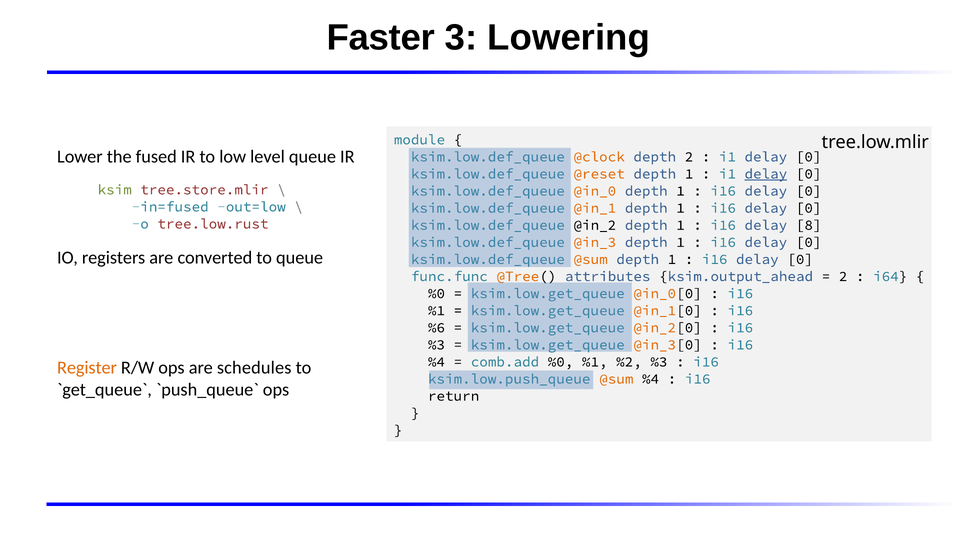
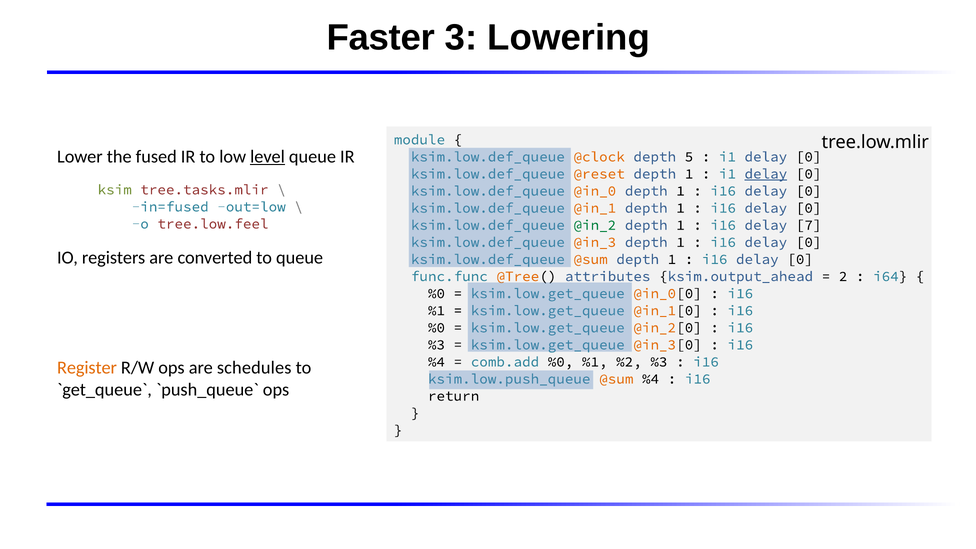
level underline: none -> present (268, 157)
depth 2: 2 -> 5 (689, 157)
tree.store.mlir: tree.store.mlir -> tree.tasks.mlir (204, 190)
tree.low.rust: tree.low.rust -> tree.low.feel (213, 224)
@in_2 colour: black -> green (595, 225)
8: 8 -> 7 (809, 225)
%6: %6 -> %0 (436, 328)
